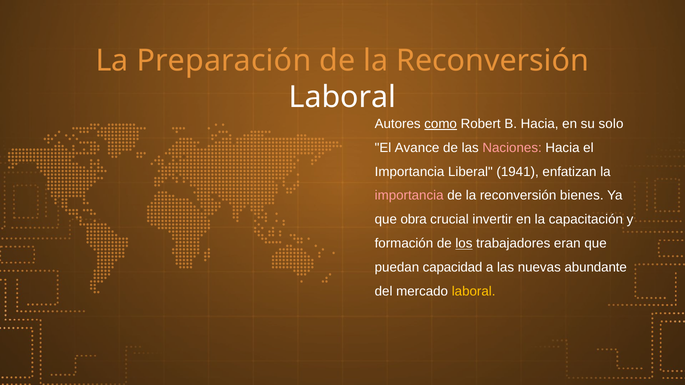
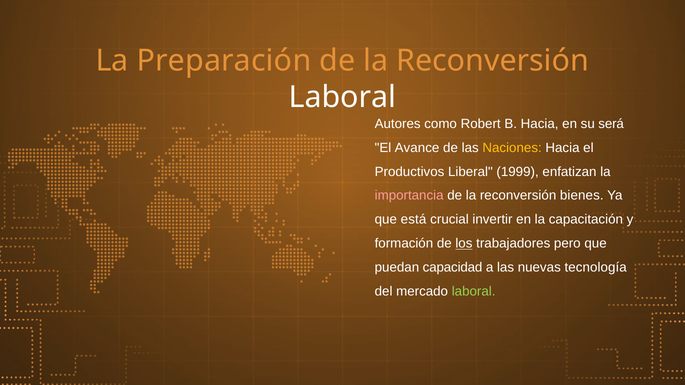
como underline: present -> none (441, 124)
solo: solo -> será (611, 124)
Naciones colour: pink -> yellow (512, 148)
Importancia: Importancia -> Productivos (410, 172)
1941: 1941 -> 1999 (518, 172)
obra: obra -> está (414, 220)
eran: eran -> pero (567, 244)
abundante: abundante -> tecnología (596, 268)
laboral colour: yellow -> light green (474, 292)
